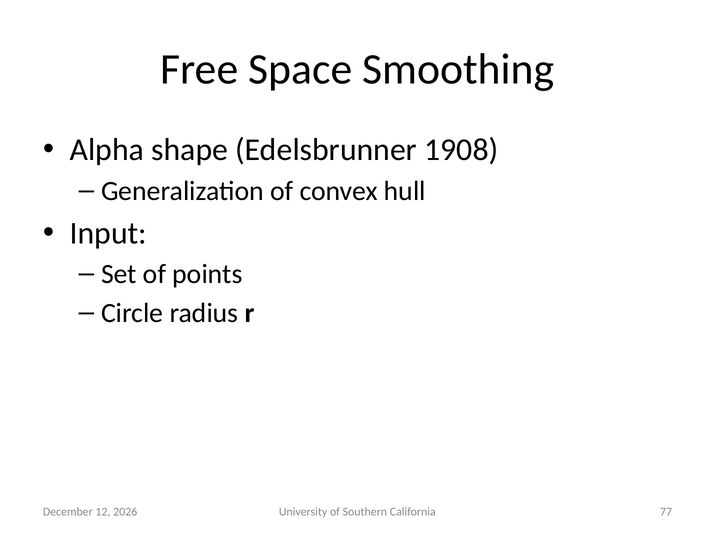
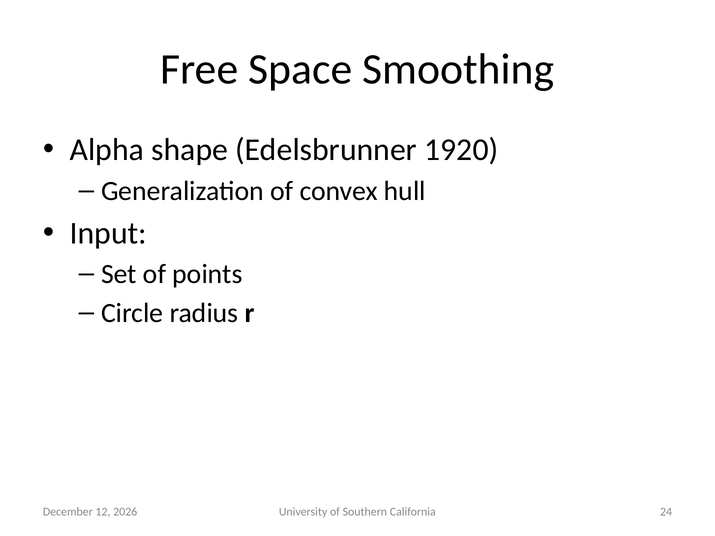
1908: 1908 -> 1920 (461, 150)
77: 77 -> 24 (666, 512)
